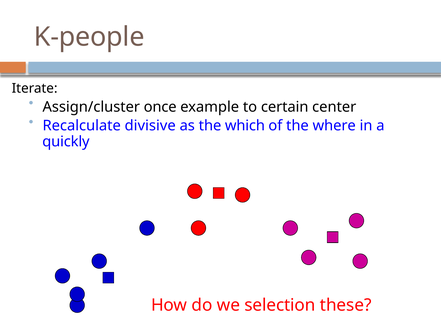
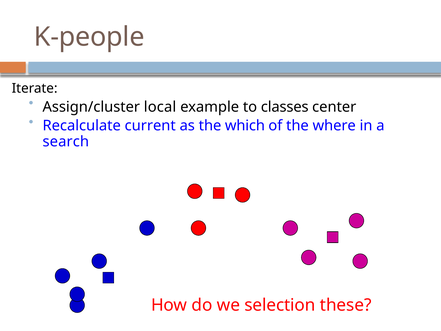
once: once -> local (160, 107)
certain: certain -> classes (285, 107)
divisive: divisive -> current (150, 126)
quickly: quickly -> search (66, 142)
